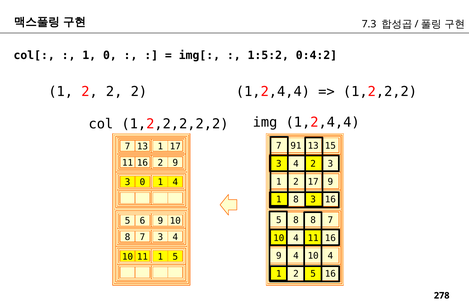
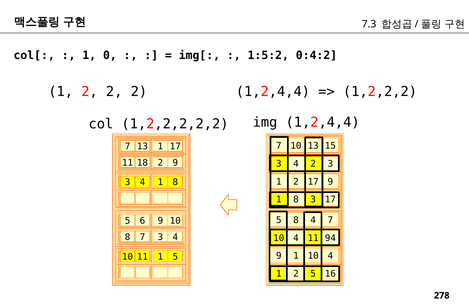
91: 91 -> 10 (296, 146)
16: 16 -> 18 (142, 163)
0: 0 -> 4 (142, 182)
4: 4 -> 8 (175, 182)
3 16: 16 -> 17 (330, 200)
8 8: 8 -> 4 (313, 220)
4 11 16: 16 -> 94 (330, 238)
4: 4 -> 1 (296, 256)
